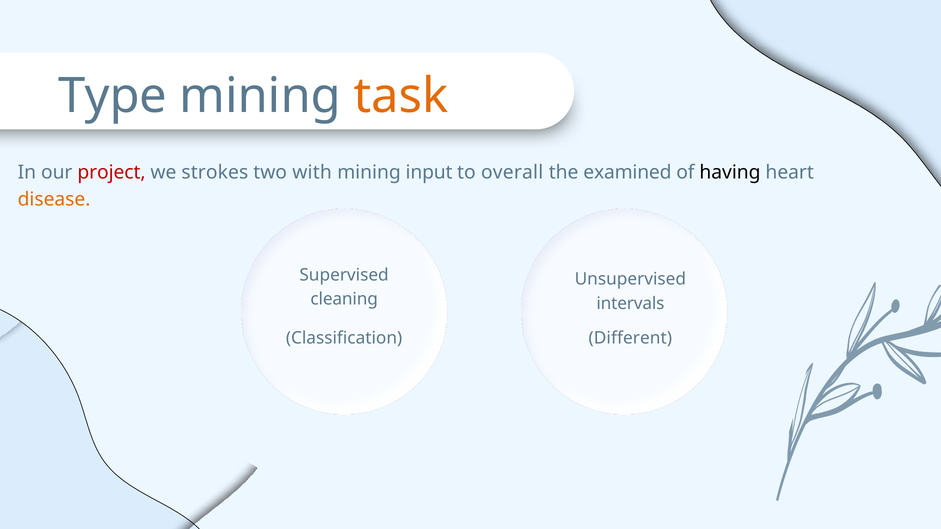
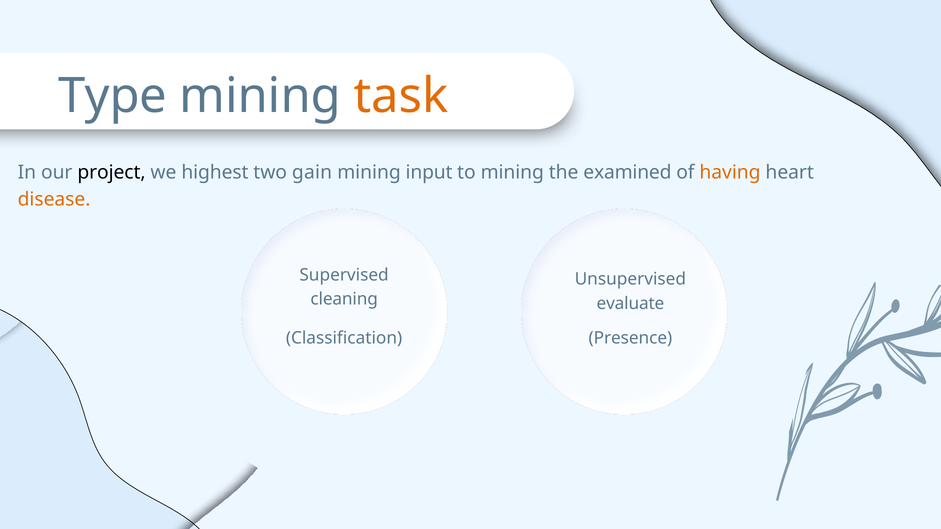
project colour: red -> black (112, 173)
strokes: strokes -> highest (215, 173)
with: with -> gain (312, 173)
to overall: overall -> mining (512, 173)
having colour: black -> orange (730, 173)
intervals: intervals -> evaluate (630, 304)
Different: Different -> Presence (630, 338)
